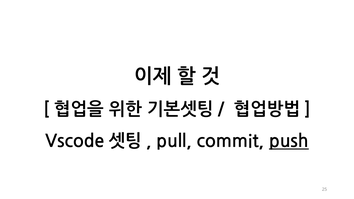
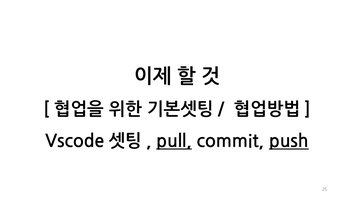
pull underline: none -> present (174, 142)
